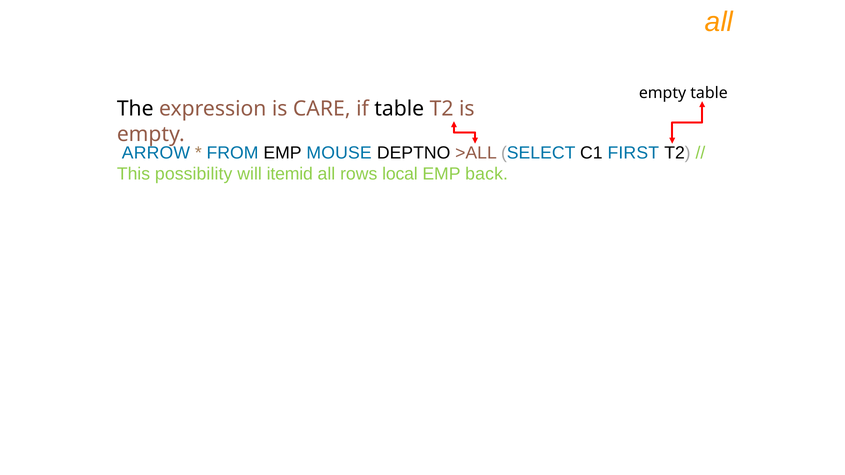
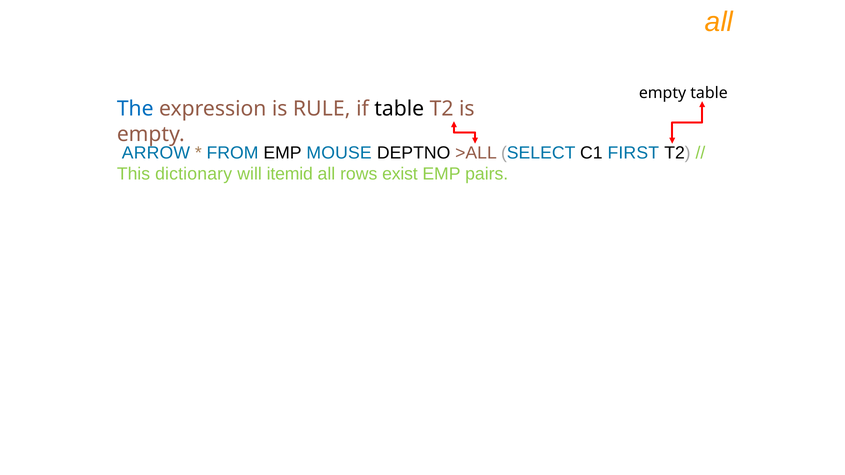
The colour: black -> blue (135, 109)
CARE: CARE -> RULE (322, 109)
possibility: possibility -> dictionary (194, 174)
local: local -> exist (400, 174)
back: back -> pairs (487, 174)
